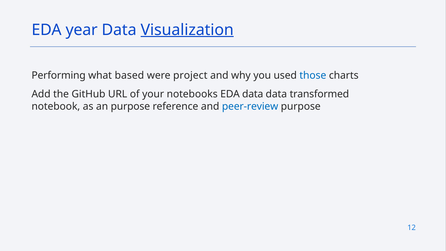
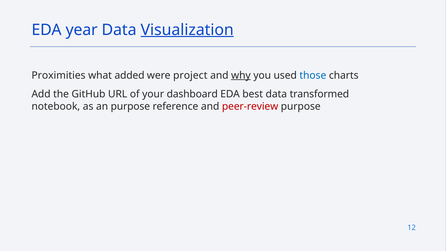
Performing: Performing -> Proximities (59, 75)
based: based -> added (129, 75)
why underline: none -> present (241, 75)
notebooks: notebooks -> dashboard (192, 94)
EDA data: data -> best (253, 94)
peer-review colour: blue -> red (250, 106)
